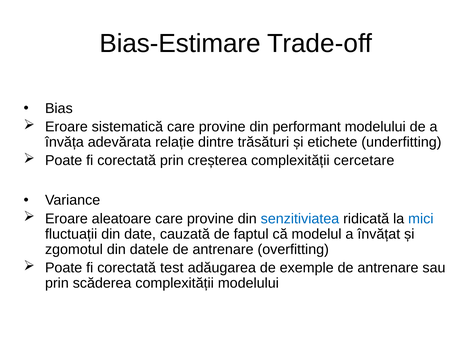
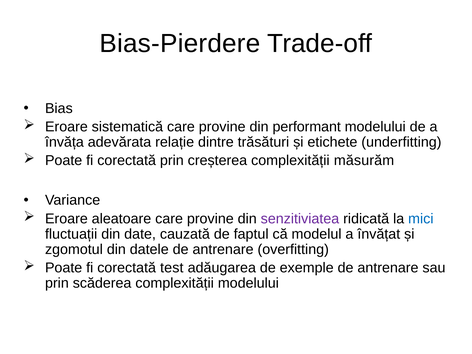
Bias-Estimare: Bias-Estimare -> Bias-Pierdere (180, 43)
cercetare: cercetare -> măsurăm (364, 160)
senzitiviatea colour: blue -> purple (300, 219)
